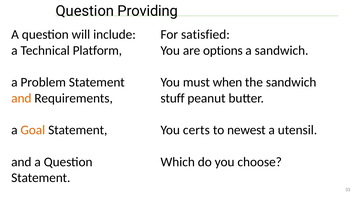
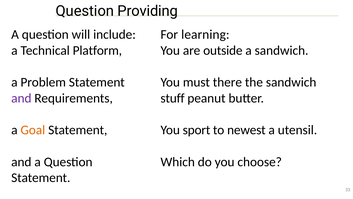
satisfied: satisfied -> learning (205, 34)
options: options -> outside (223, 50)
when: when -> there (227, 82)
and colour: orange -> purple (21, 98)
certs: certs -> sport (197, 130)
